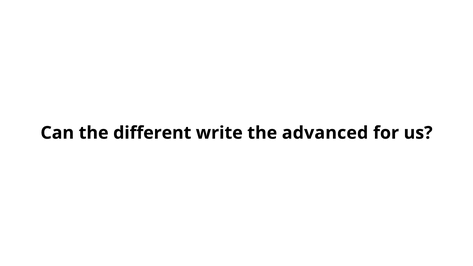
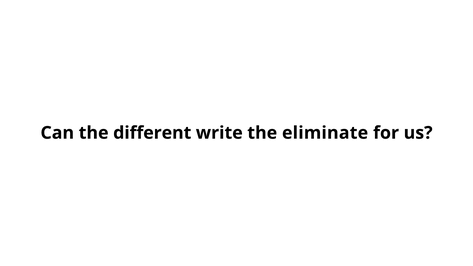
advanced: advanced -> eliminate (325, 133)
